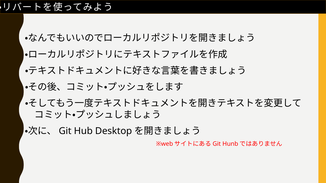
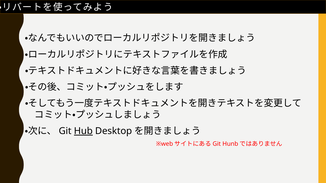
Hub underline: none -> present (83, 131)
